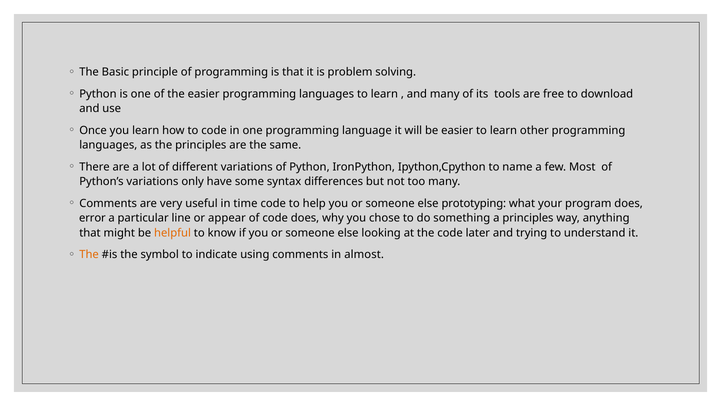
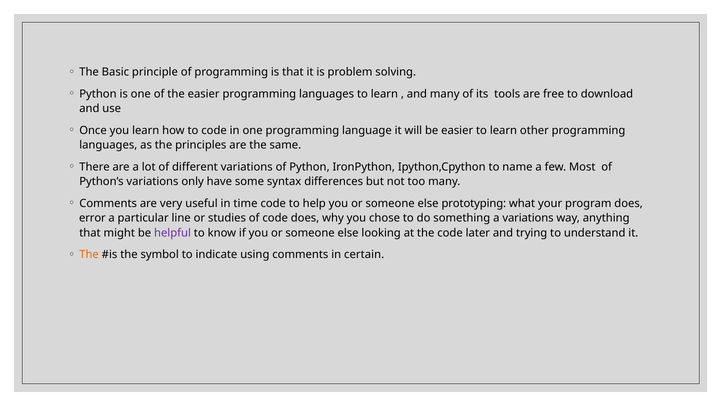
appear: appear -> studies (227, 218)
a principles: principles -> variations (528, 218)
helpful colour: orange -> purple (173, 233)
almost: almost -> certain (364, 254)
